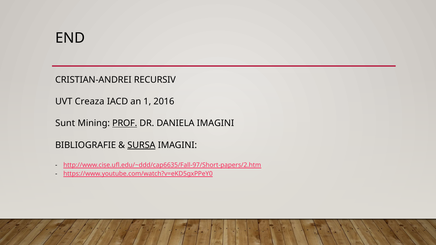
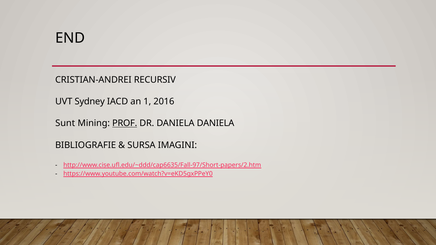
Creaza: Creaza -> Sydney (90, 102)
DANIELA IMAGINI: IMAGINI -> DANIELA (216, 123)
SURSA underline: present -> none (141, 145)
